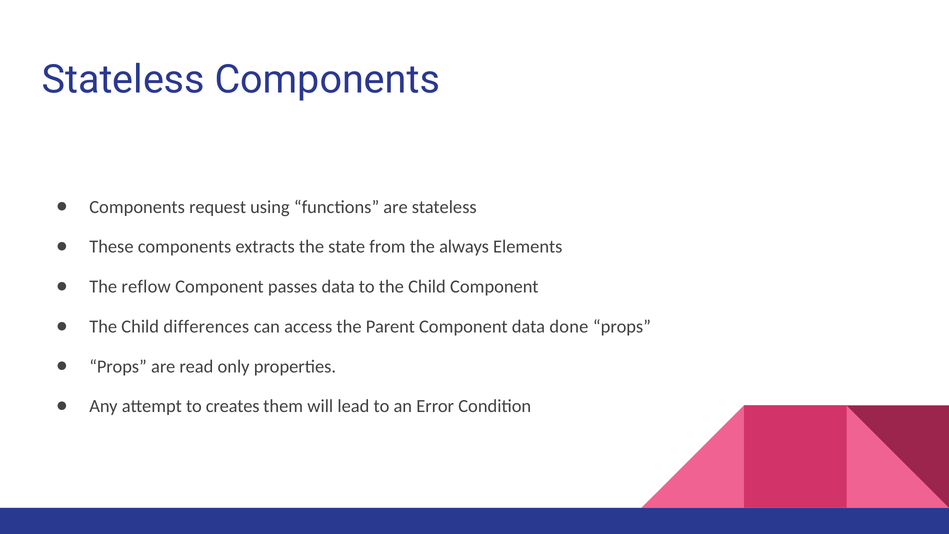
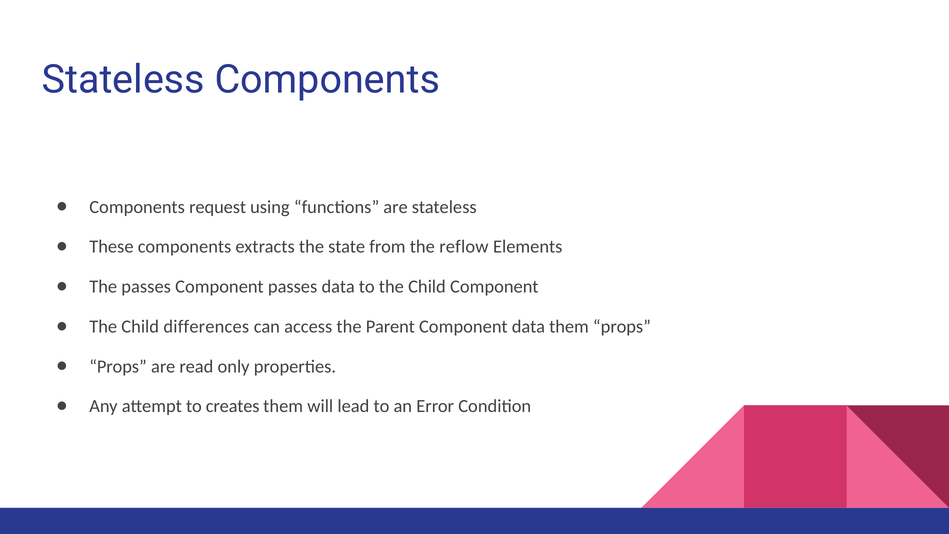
always: always -> reflow (464, 247)
The reflow: reflow -> passes (146, 287)
data done: done -> them (569, 326)
